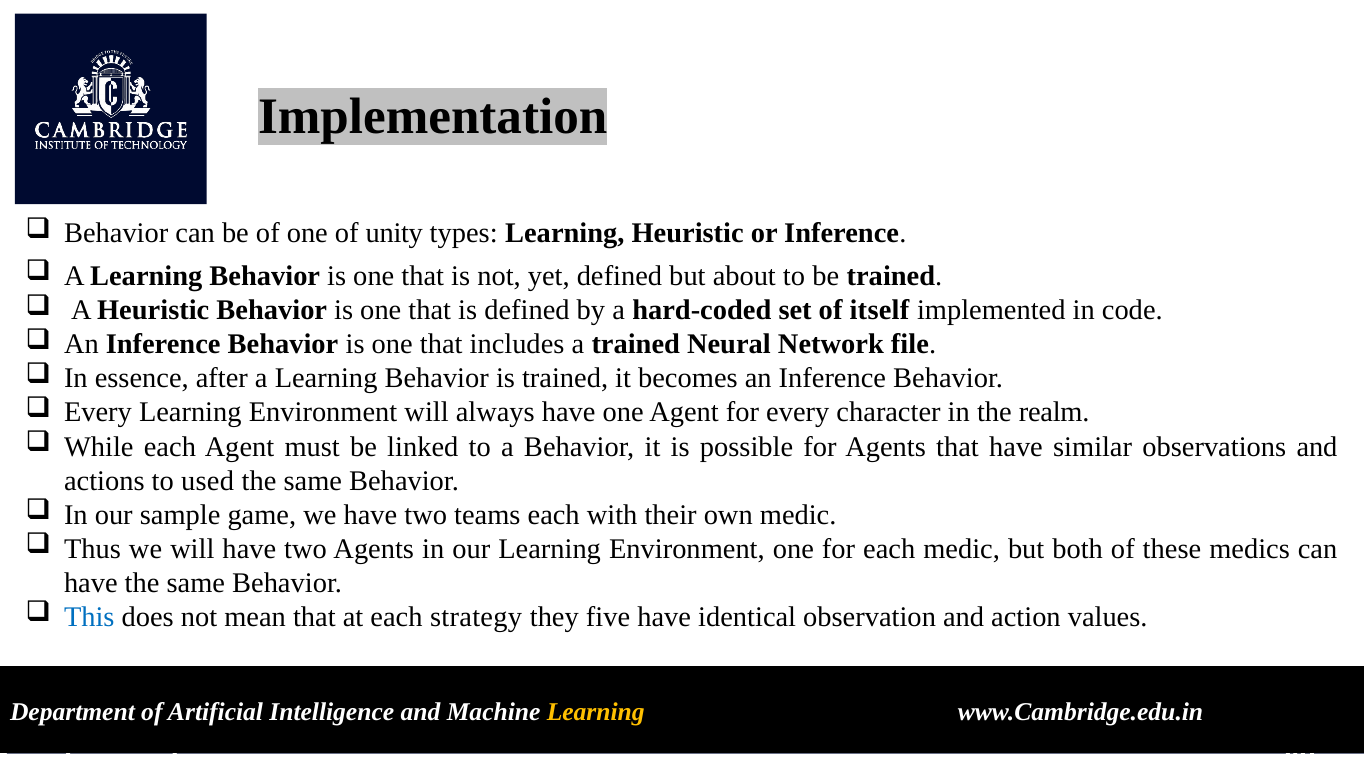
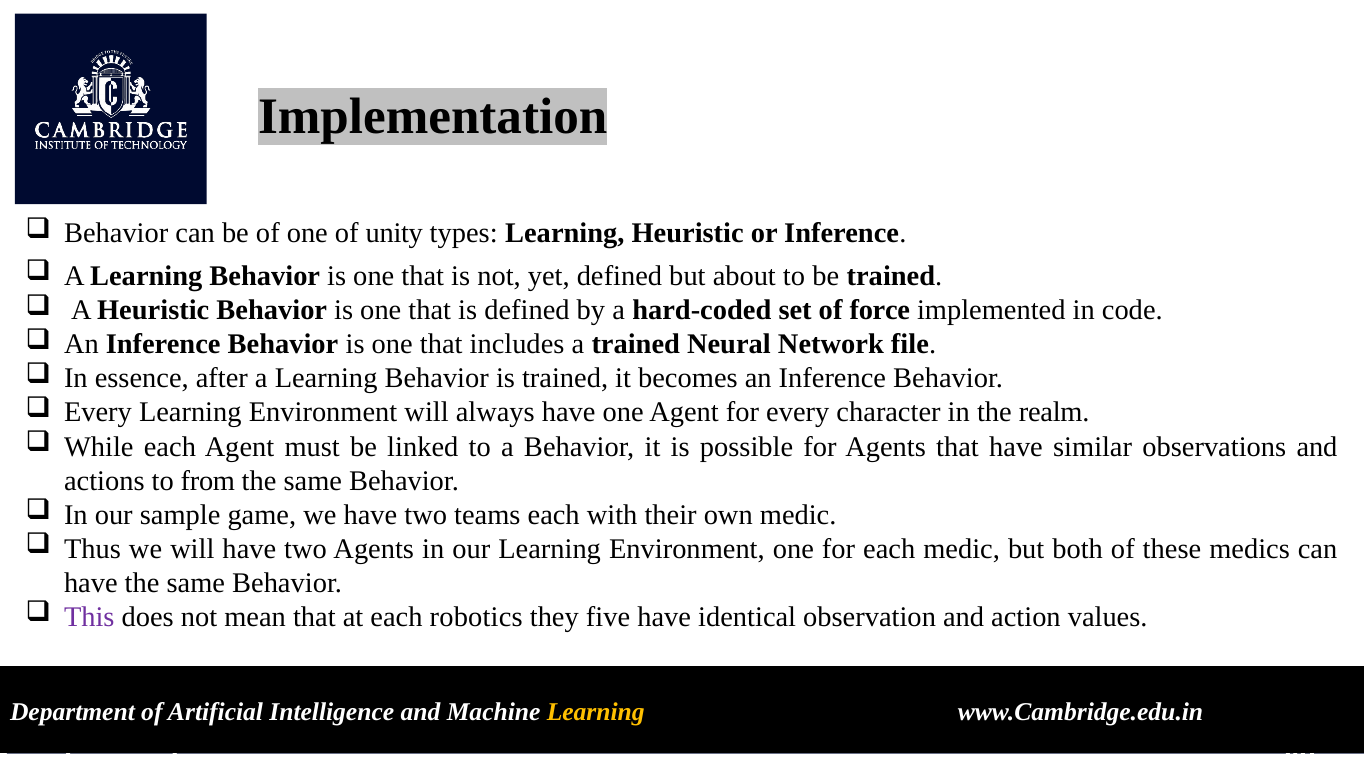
itself: itself -> force (880, 310)
used: used -> from (208, 481)
This colour: blue -> purple (89, 617)
strategy: strategy -> robotics (476, 617)
